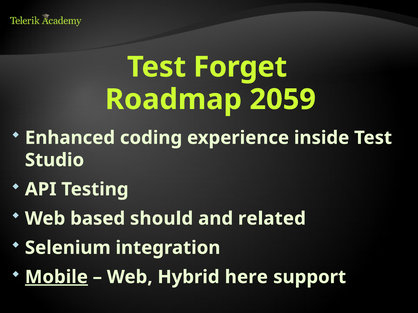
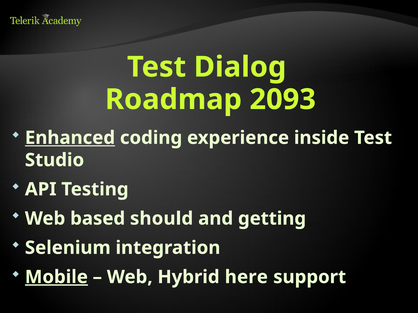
Forget: Forget -> Dialog (240, 67)
2059: 2059 -> 2093 (283, 100)
Enhanced underline: none -> present (70, 138)
related: related -> getting (272, 219)
